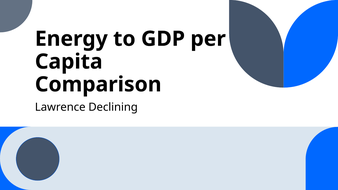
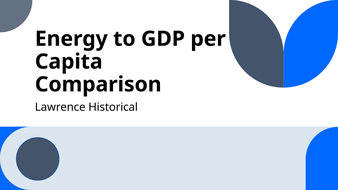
Declining: Declining -> Historical (113, 107)
